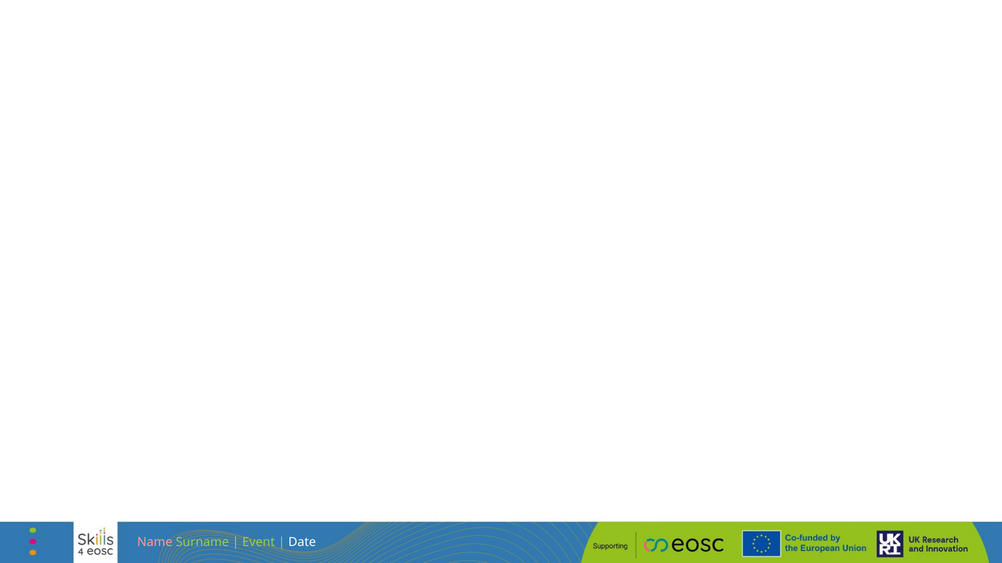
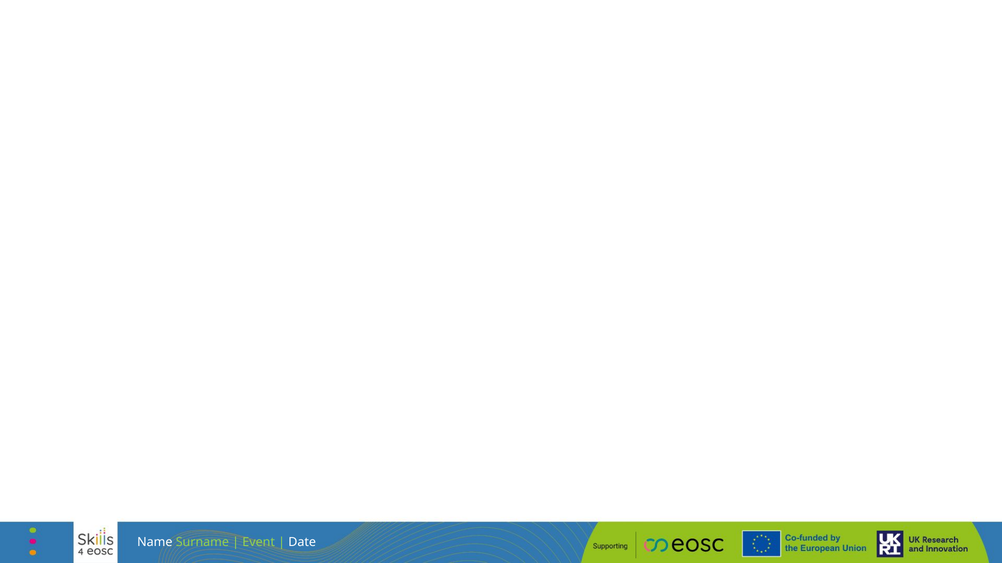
Name colour: pink -> white (155, 543)
